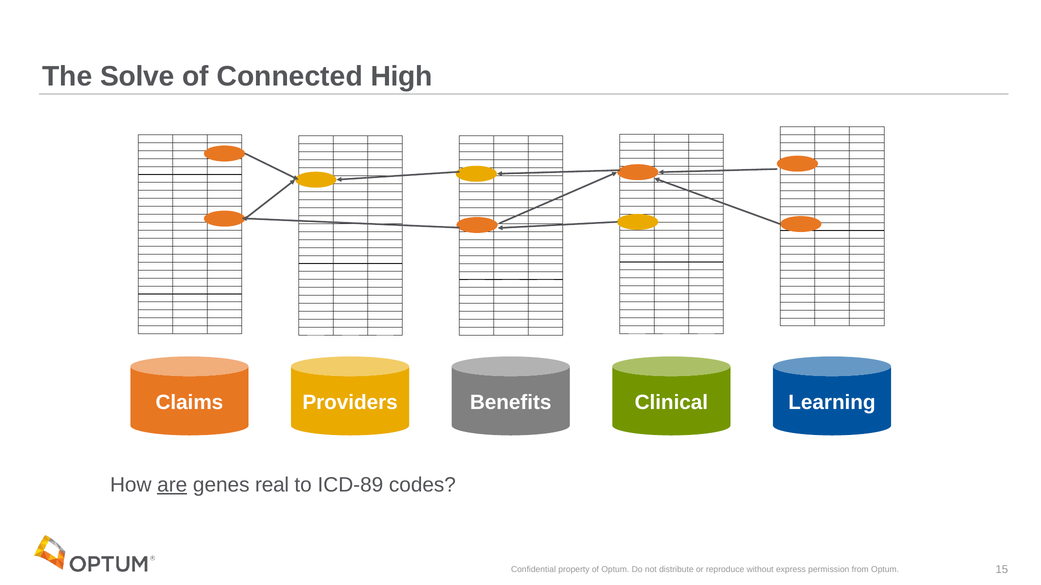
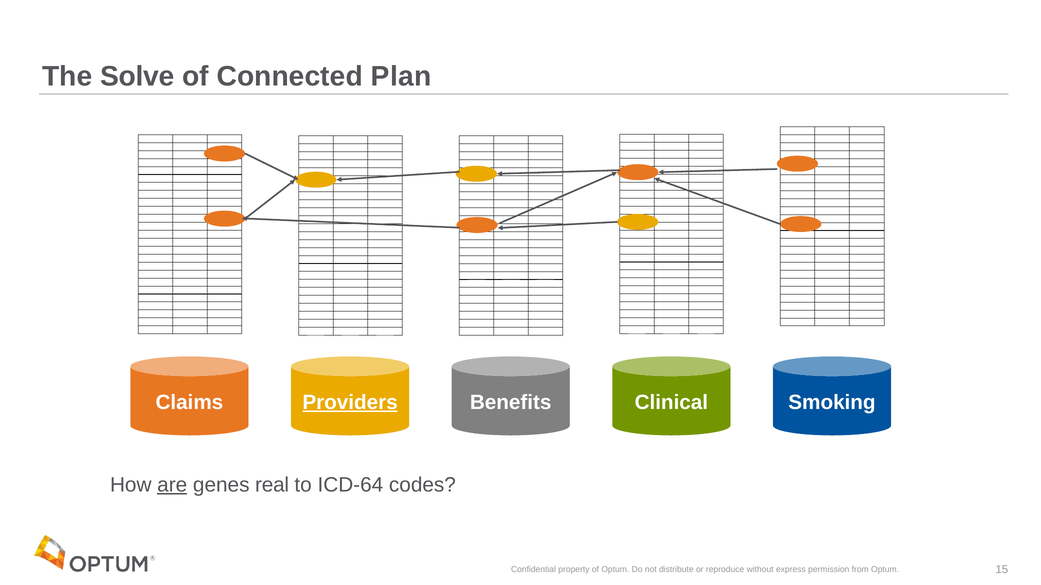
High: High -> Plan (401, 76)
Providers underline: none -> present (350, 403)
Learning: Learning -> Smoking (832, 403)
ICD-89: ICD-89 -> ICD-64 (350, 485)
